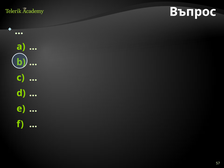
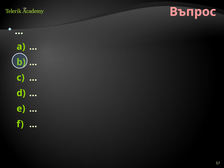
Въпрос colour: white -> pink (193, 12)
